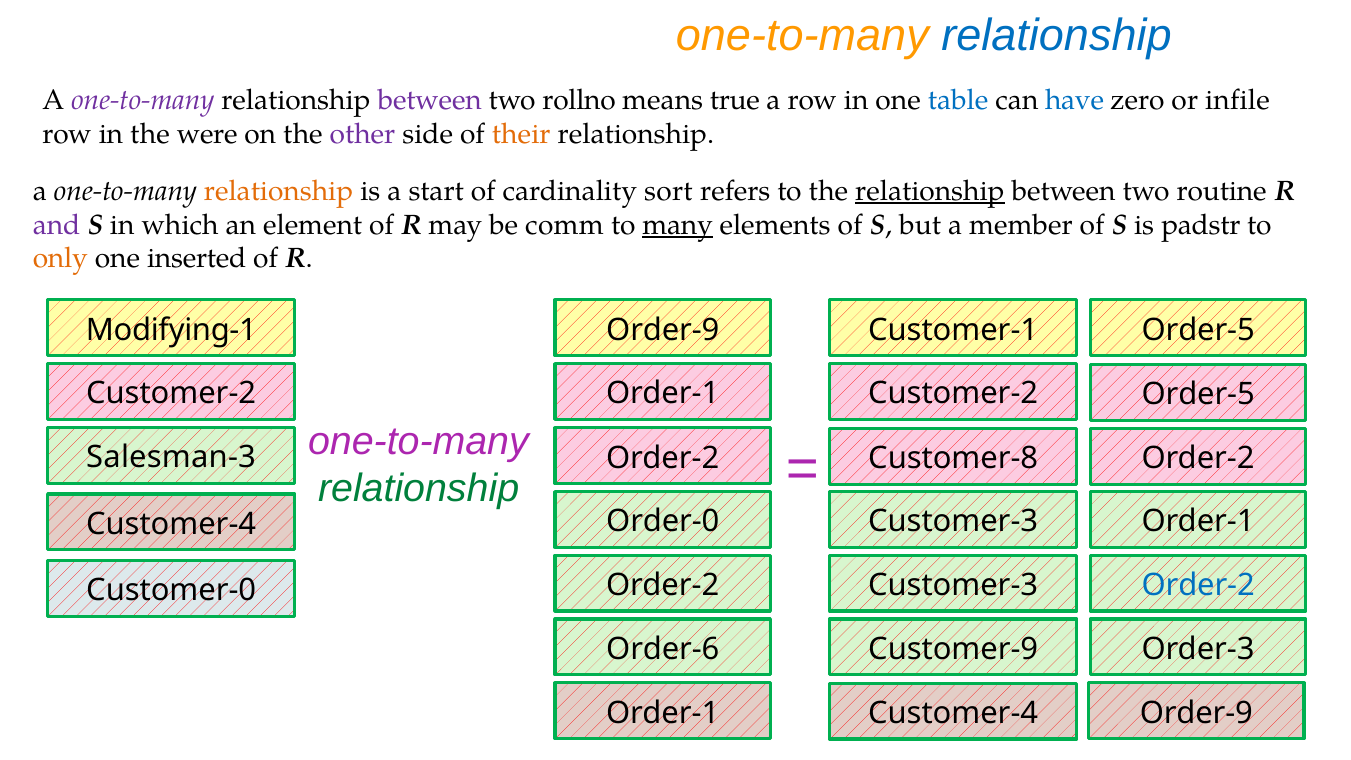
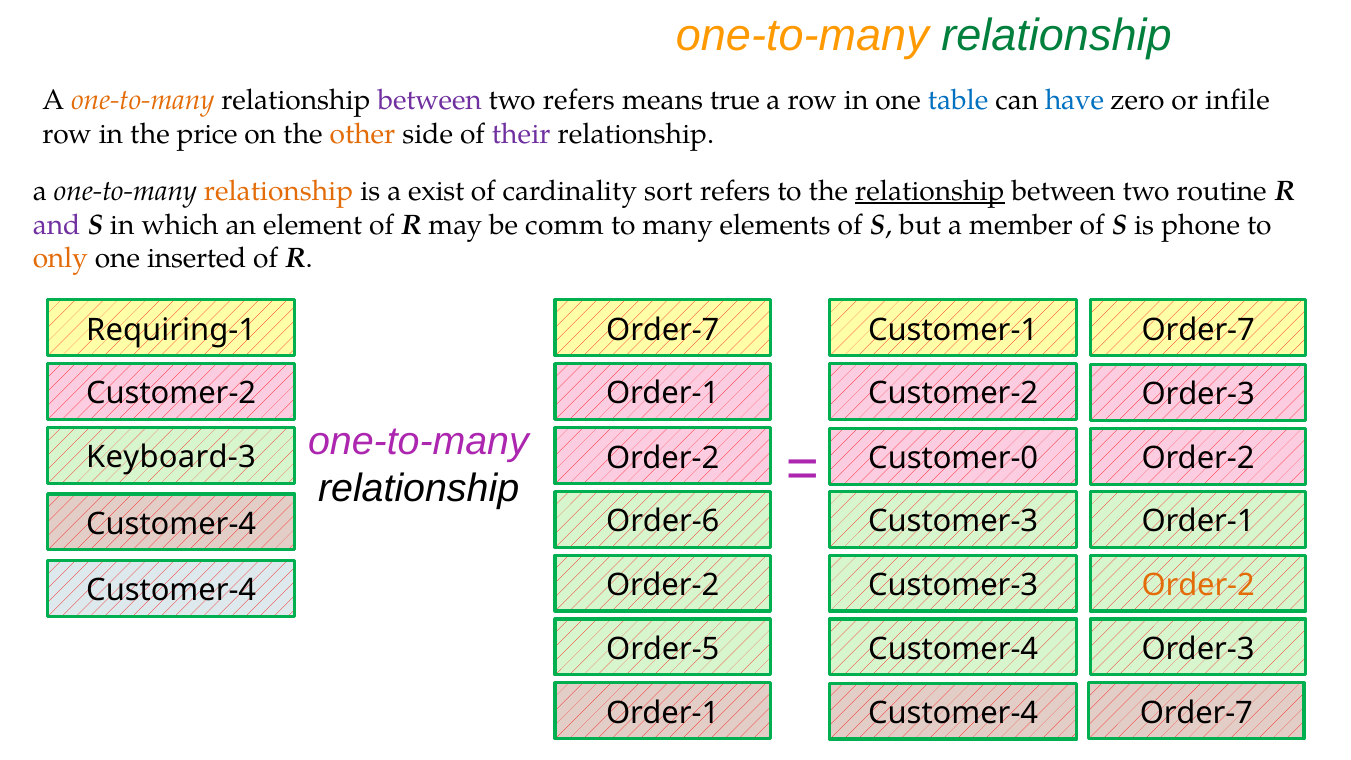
relationship colour: blue -> green (1056, 35)
one-to-many colour: purple -> orange (143, 101)
two rollno: rollno -> refers (579, 101)
were: were -> price (207, 134)
other colour: purple -> orange (363, 134)
their colour: orange -> purple (521, 134)
start: start -> exist (436, 191)
many underline: present -> none (678, 225)
padstr: padstr -> phone (1201, 225)
Modifying-1: Modifying-1 -> Requiring-1 (171, 330)
Order-9: Order-9 -> Order-7 (663, 330)
Customer-1 Order-5: Order-5 -> Order-7 (1198, 330)
Customer-2 Order-5: Order-5 -> Order-3 (1198, 394)
Salesman-3: Salesman-3 -> Keyboard-3 (171, 457)
Customer-8: Customer-8 -> Customer-0 (953, 459)
relationship colour: green -> black (419, 489)
Order-0: Order-0 -> Order-6 (663, 522)
Order-2 colour: blue -> orange (1198, 585)
Customer-0: Customer-0 -> Customer-4 (171, 591)
Order-6: Order-6 -> Order-5 (663, 649)
Customer-9: Customer-9 -> Customer-4 (953, 649)
Customer-4 Order-9: Order-9 -> Order-7 (1196, 713)
